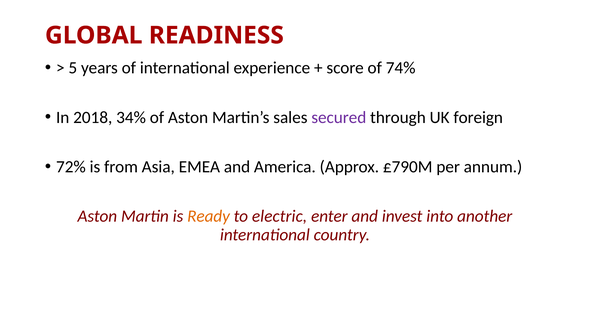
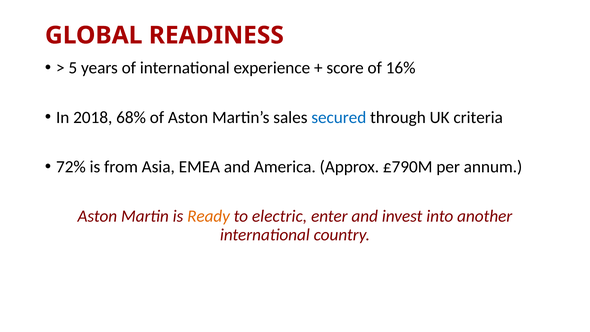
74%: 74% -> 16% (401, 68)
34%: 34% -> 68% (131, 117)
secured colour: purple -> blue (339, 117)
foreign: foreign -> criteria (478, 117)
